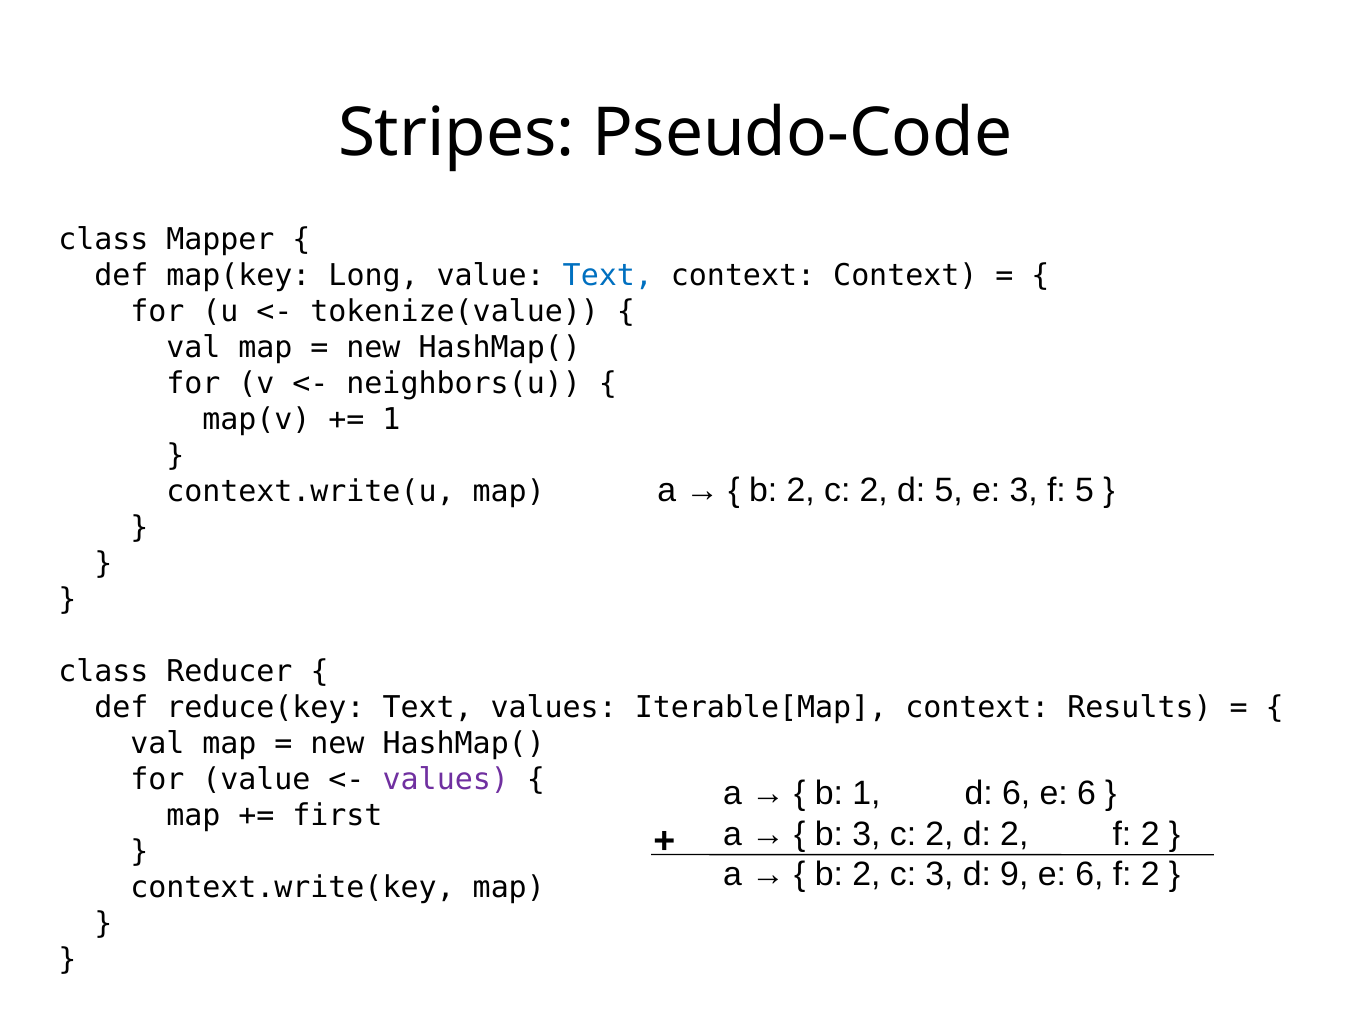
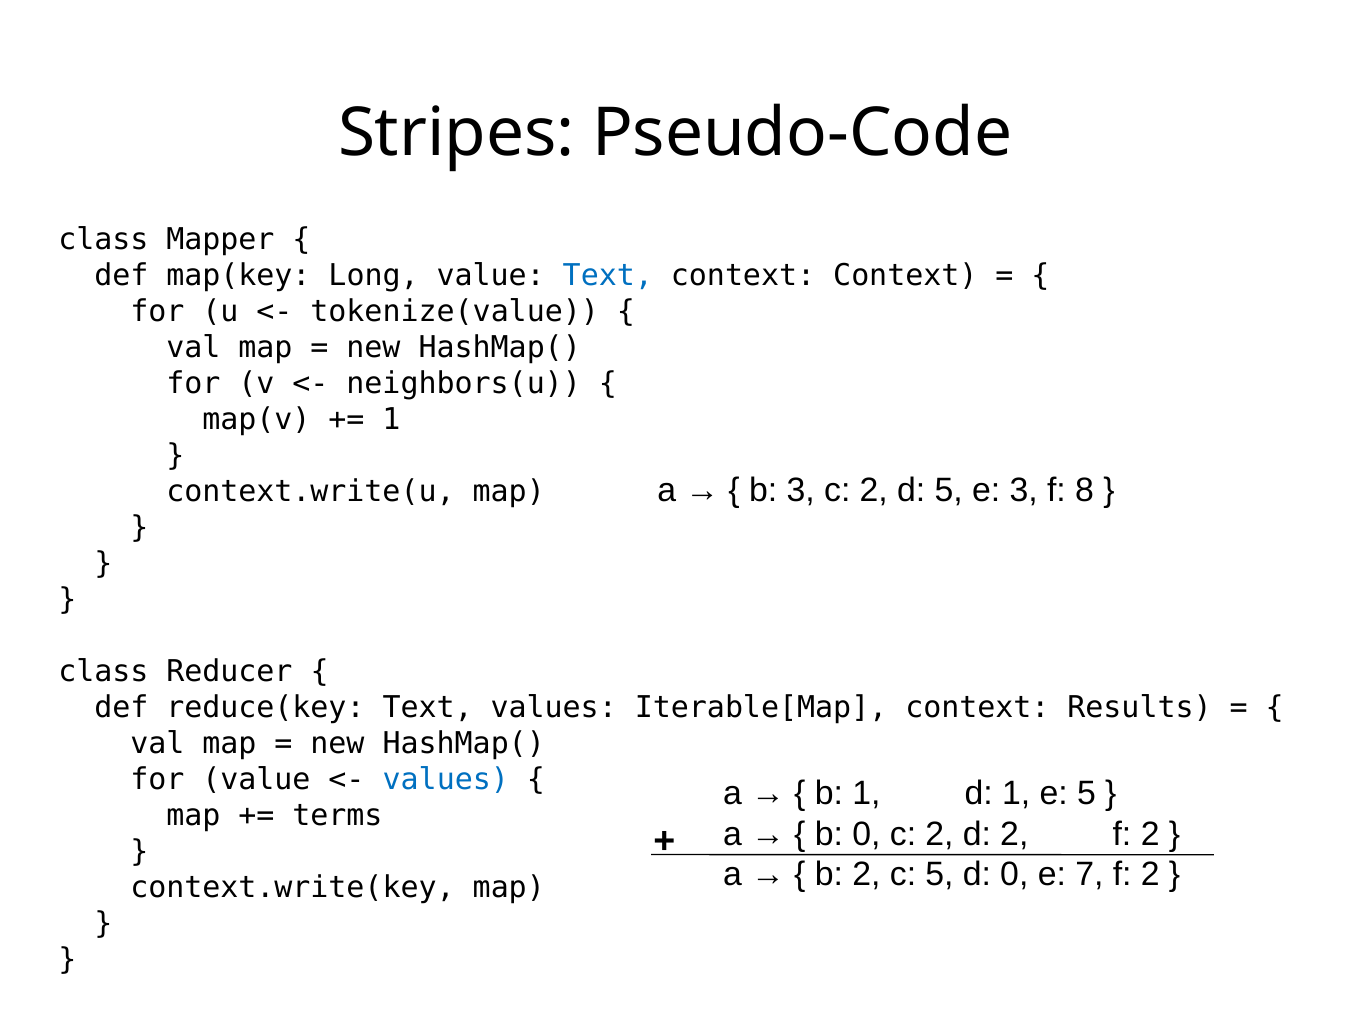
2: 2 -> 3 (801, 491)
f 5: 5 -> 8 (1085, 491)
values colour: purple -> blue (446, 780)
d 6: 6 -> 1 (1016, 794)
6: 6 -> 5 (1086, 794)
first: first -> terms (338, 816)
b 3: 3 -> 0 (866, 834)
c 3: 3 -> 5 (939, 875)
d 9: 9 -> 0 (1014, 875)
6: 6 -> 7 (1089, 875)
